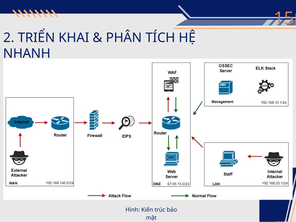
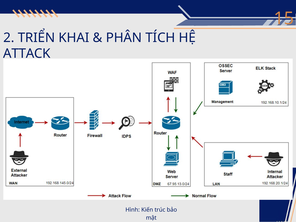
NHANH: NHANH -> ATTACK (27, 54)
